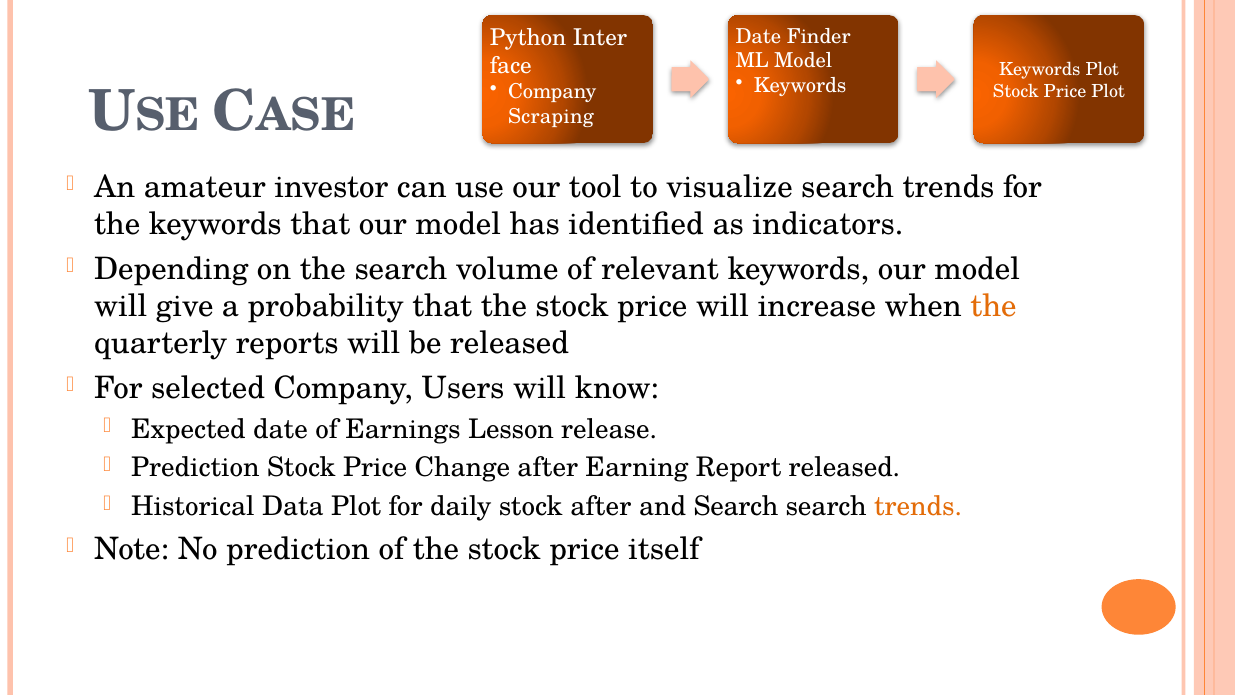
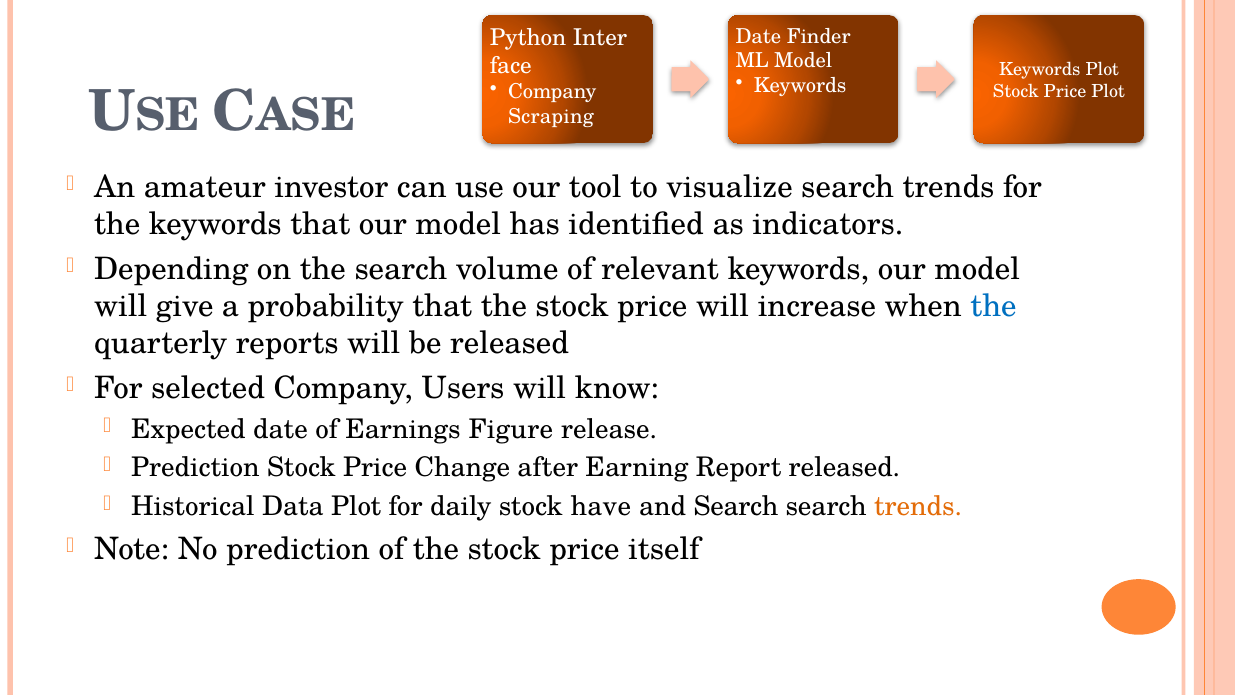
the colour: orange -> blue (993, 306)
Lesson: Lesson -> Figure (511, 429)
stock after: after -> have (601, 507)
